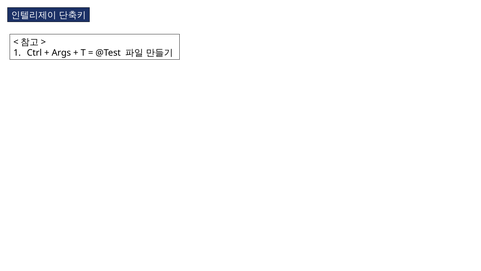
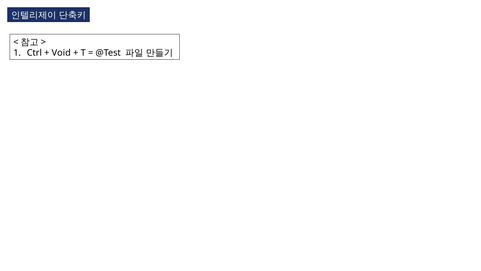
Args: Args -> Void (61, 53)
